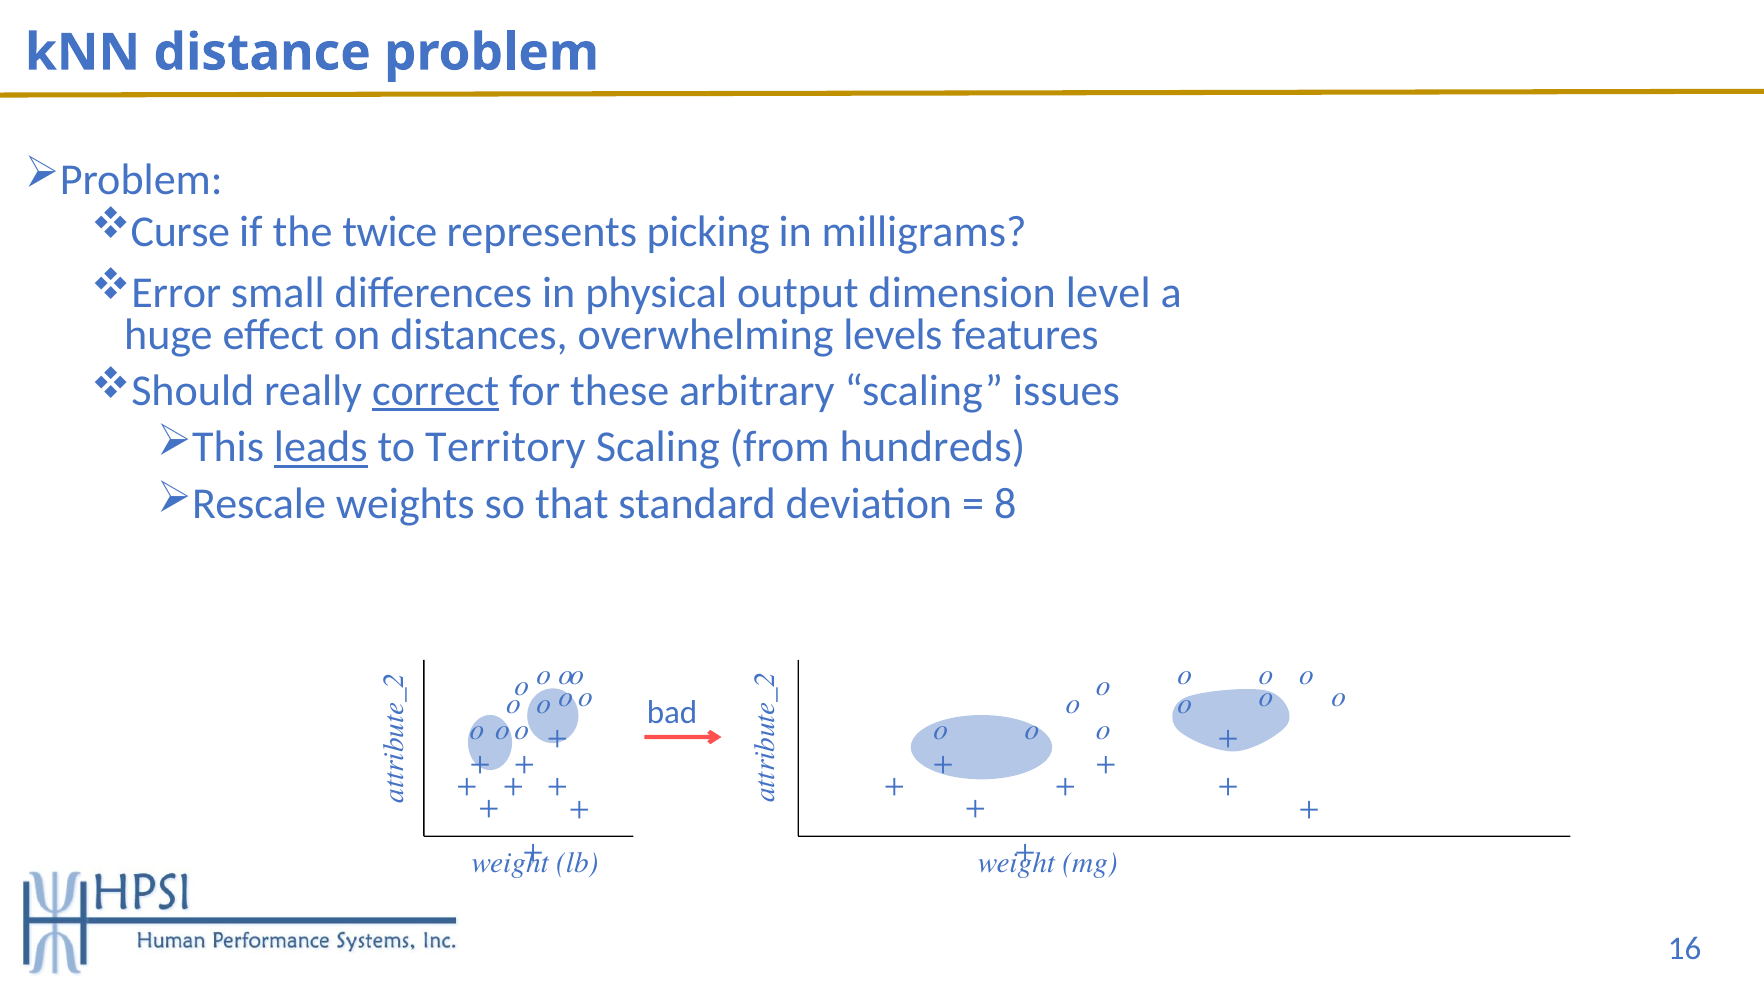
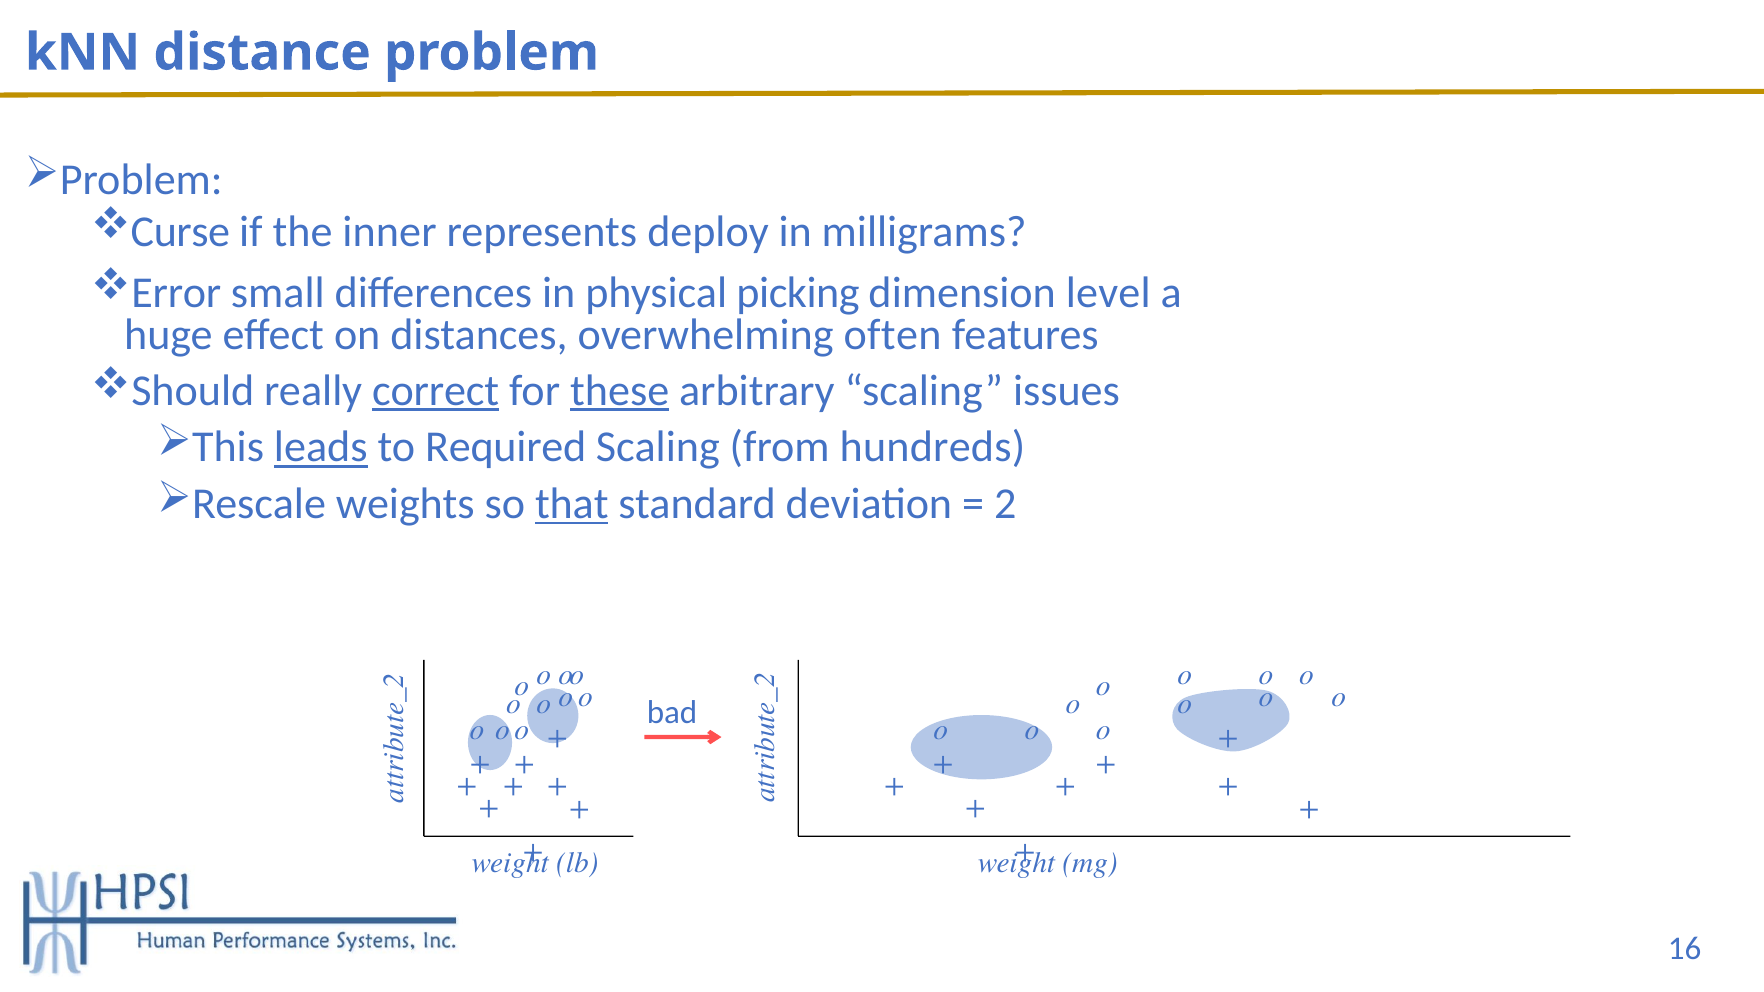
twice: twice -> inner (390, 232)
picking: picking -> deploy (708, 232)
output: output -> picking (798, 293)
levels: levels -> often (893, 335)
these underline: none -> present (620, 391)
Territory: Territory -> Required (506, 447)
that underline: none -> present (572, 504)
8: 8 -> 2 (1005, 504)
